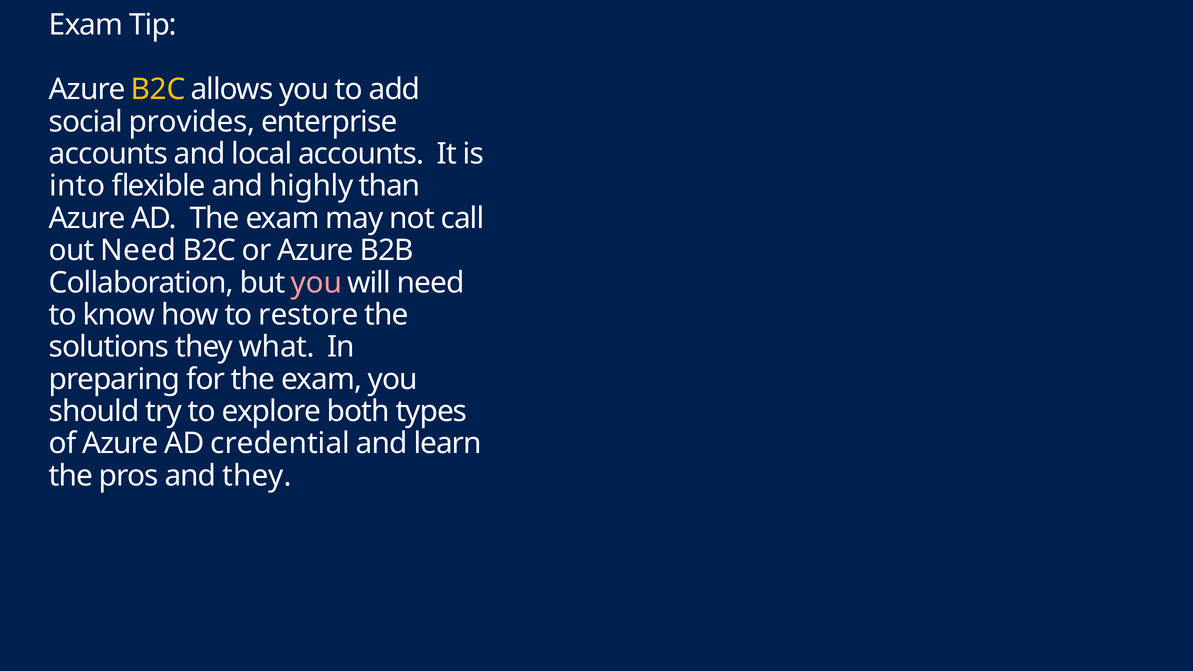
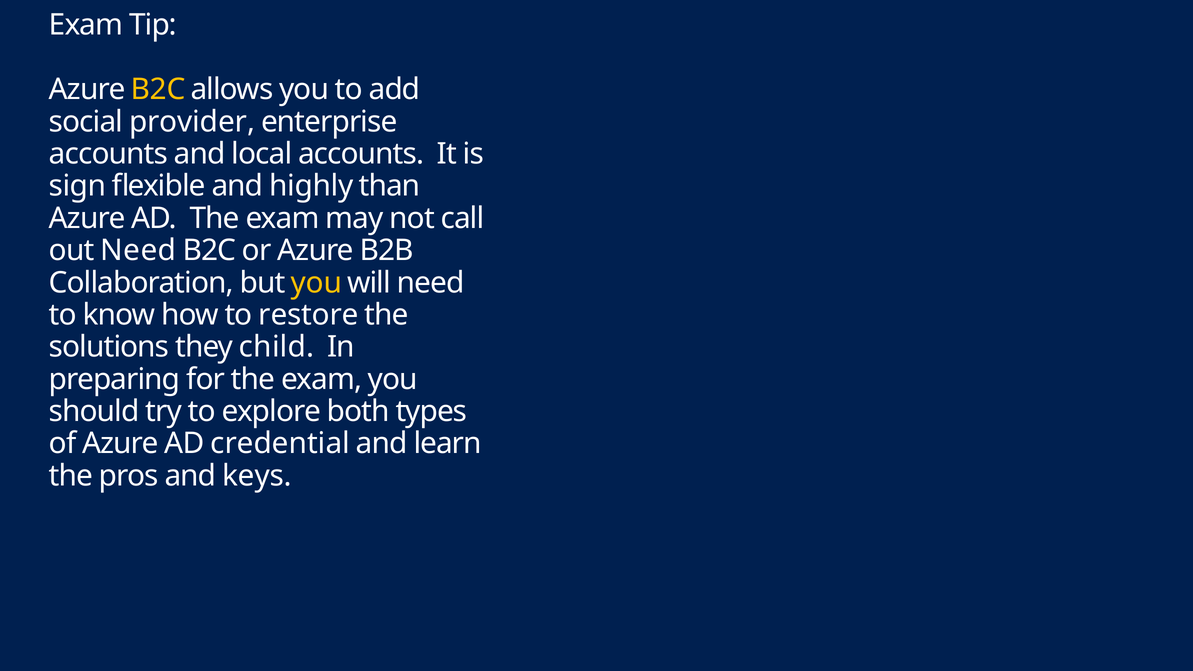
provides: provides -> provider (192, 122)
into: into -> sign (77, 186)
you colour: pink -> yellow (316, 283)
what: what -> child (277, 347)
and they: they -> keys (257, 476)
